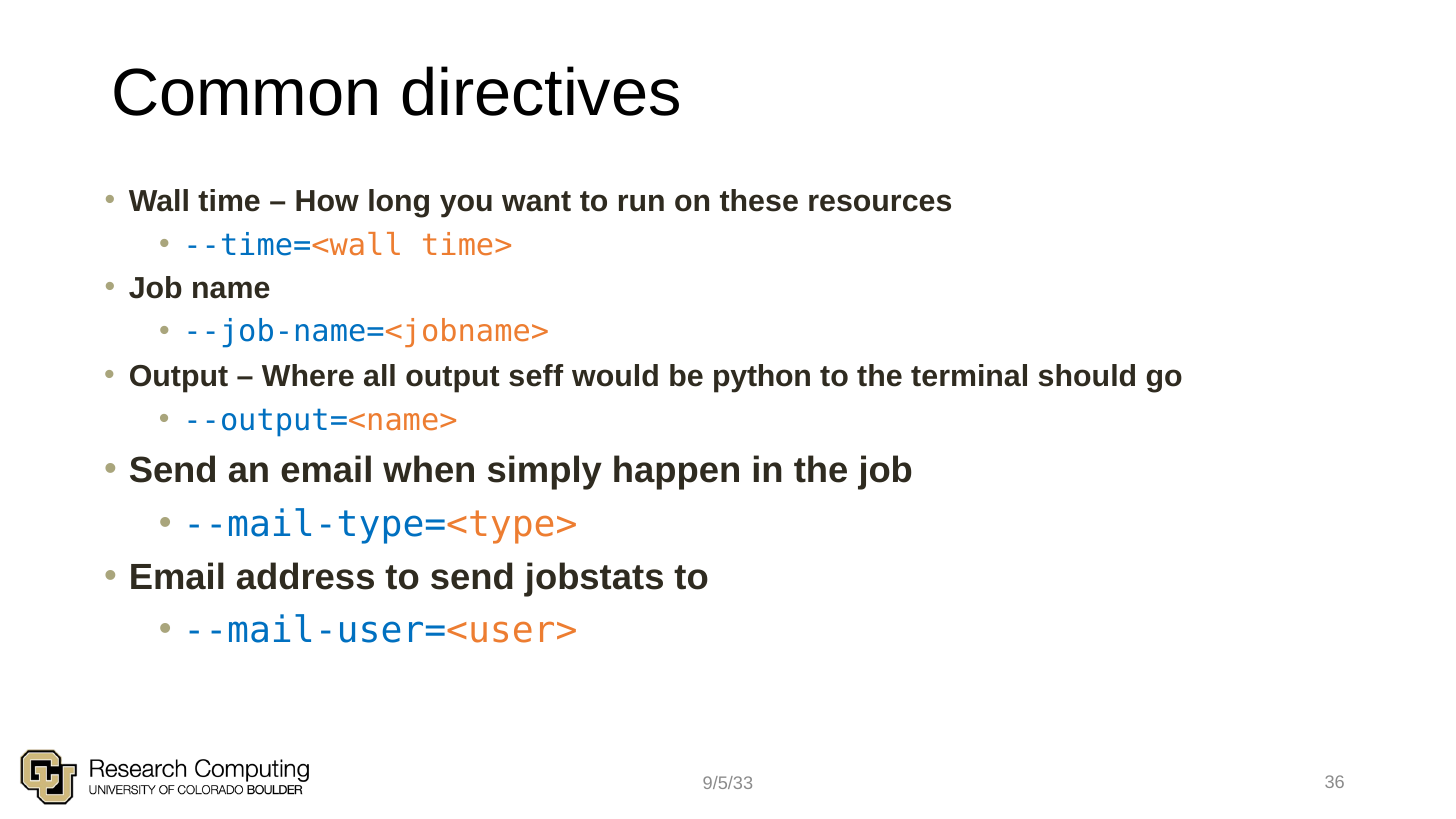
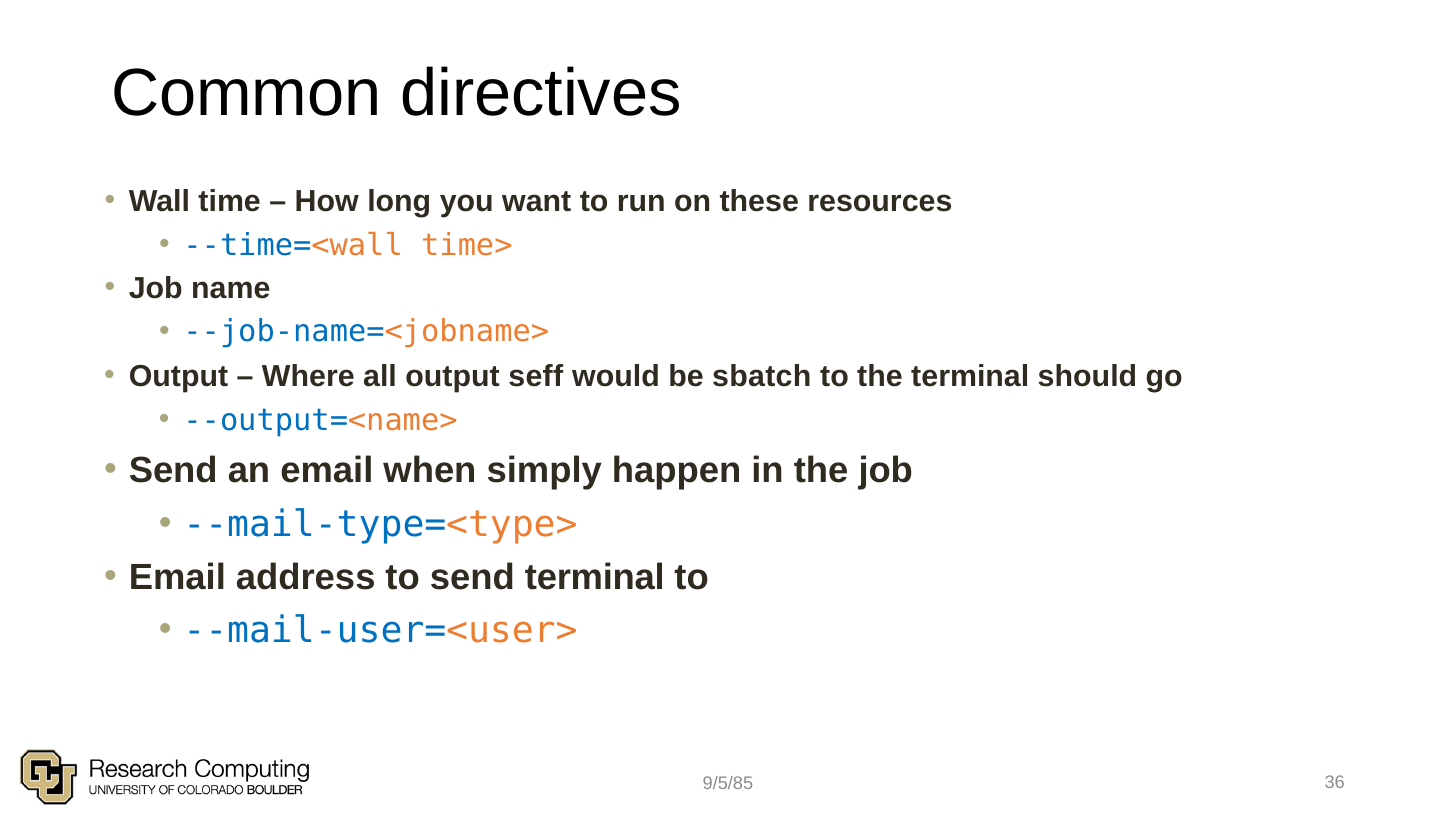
python: python -> sbatch (762, 376)
send jobstats: jobstats -> terminal (595, 577)
9/5/33: 9/5/33 -> 9/5/85 (728, 784)
